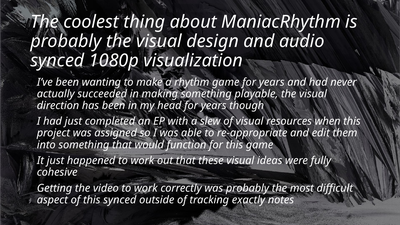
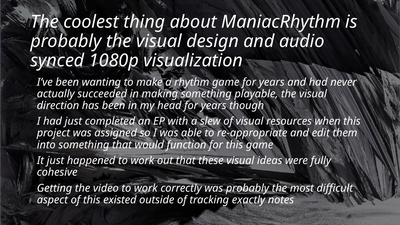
this synced: synced -> existed (120, 200)
